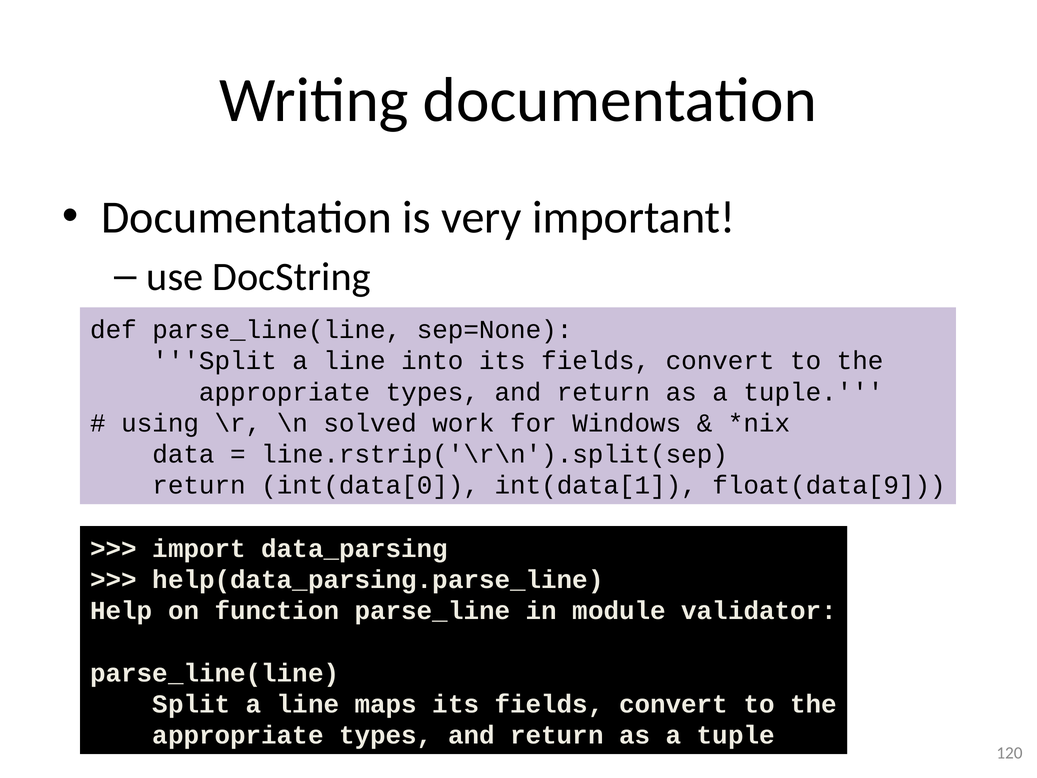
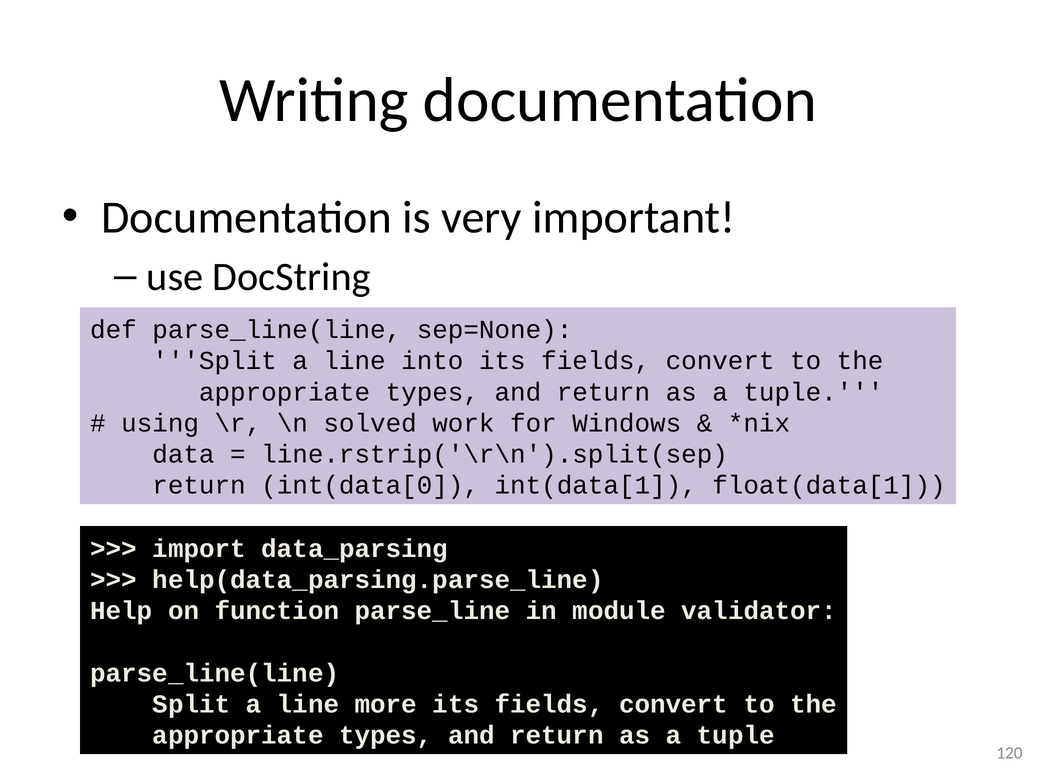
float(data[9: float(data[9 -> float(data[1 (829, 485)
maps: maps -> more (386, 704)
